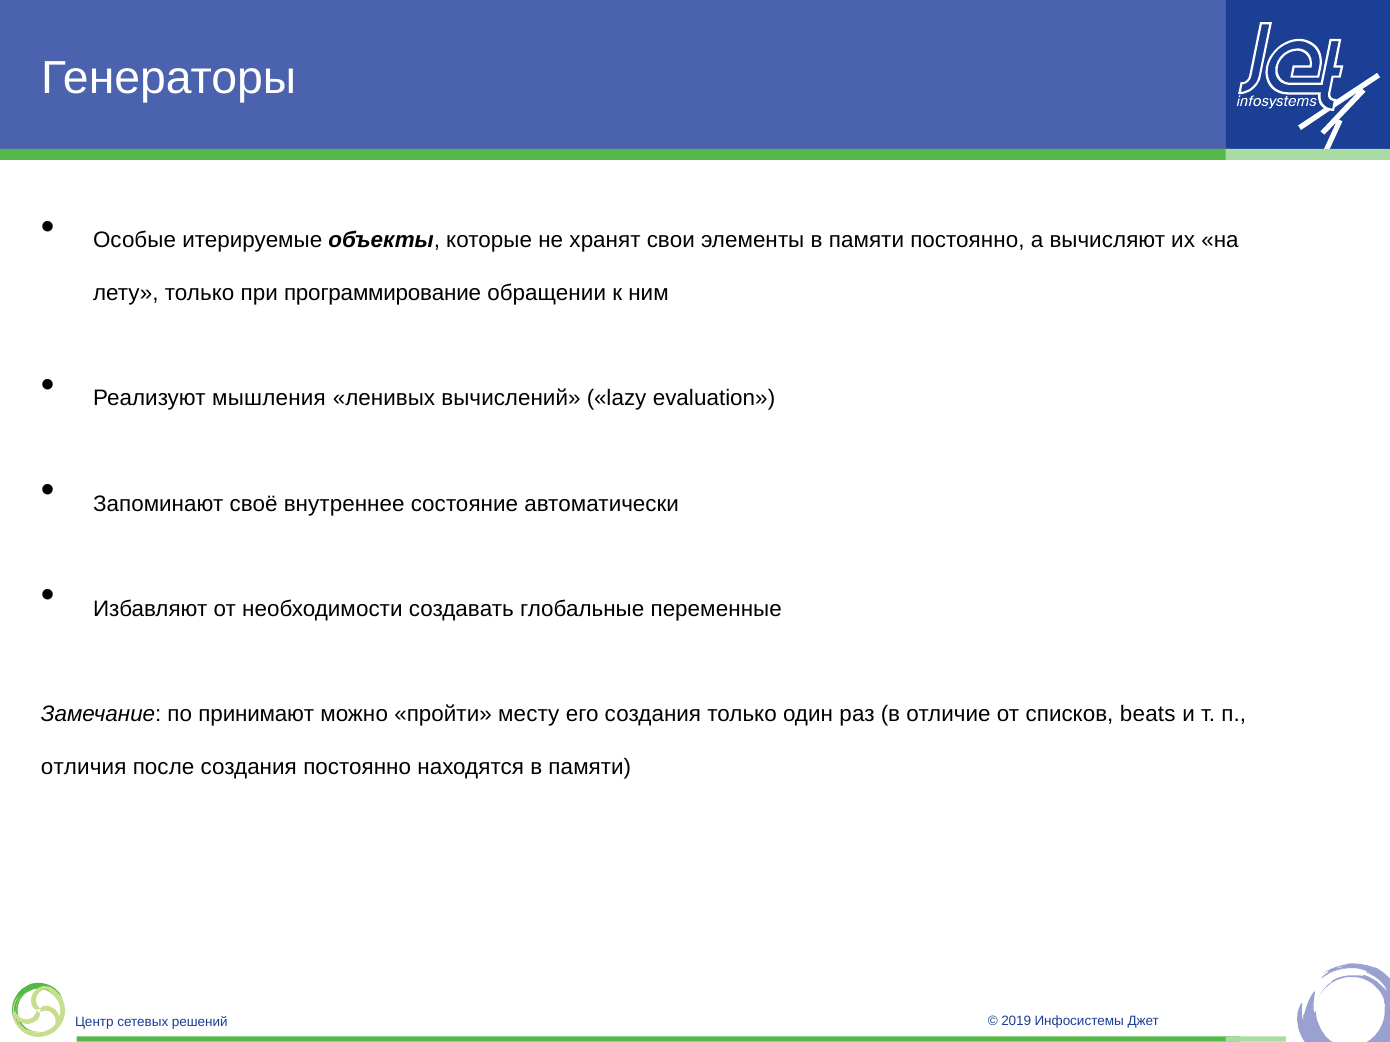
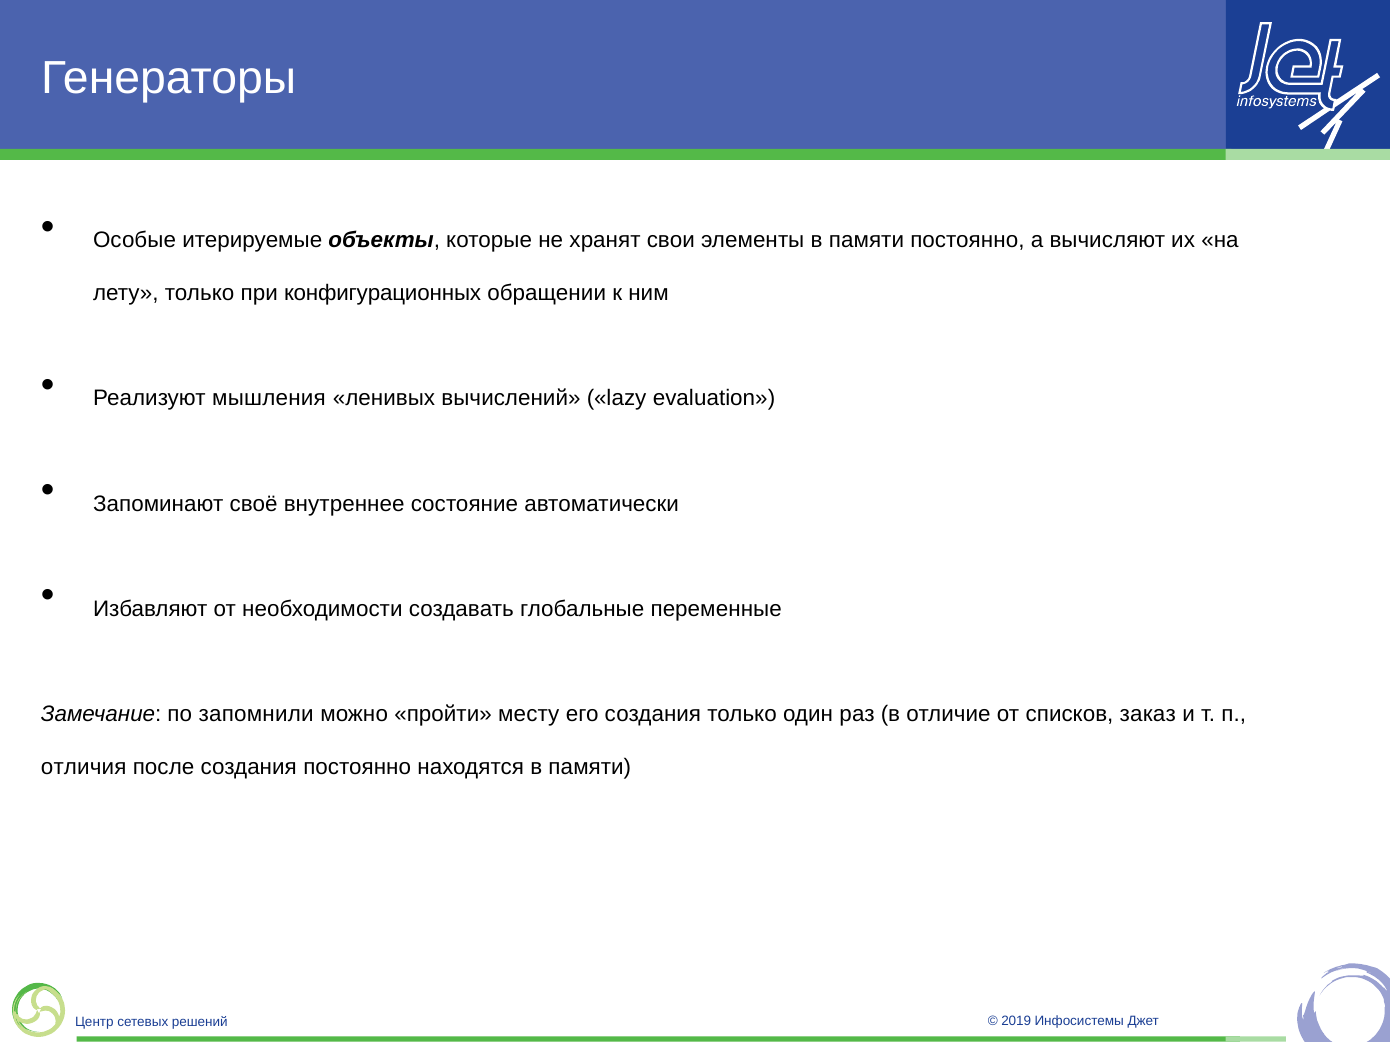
программирование: программирование -> конфигурационных (383, 293)
принимают: принимают -> запомнили (256, 715)
beats: beats -> заказ (1148, 715)
